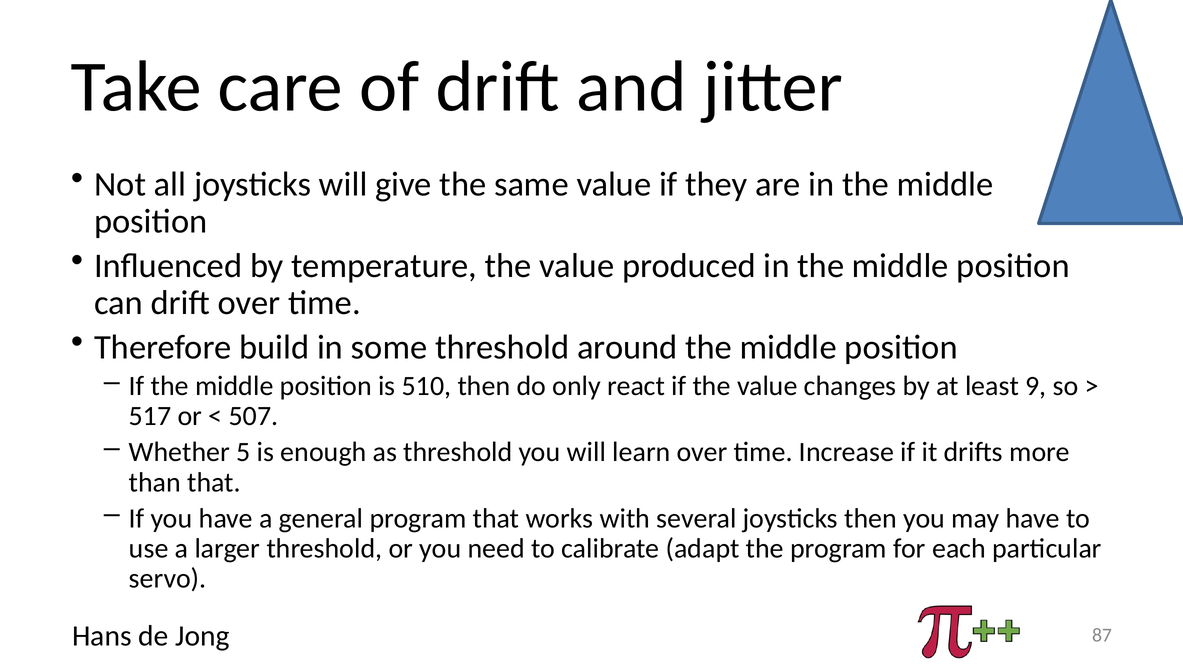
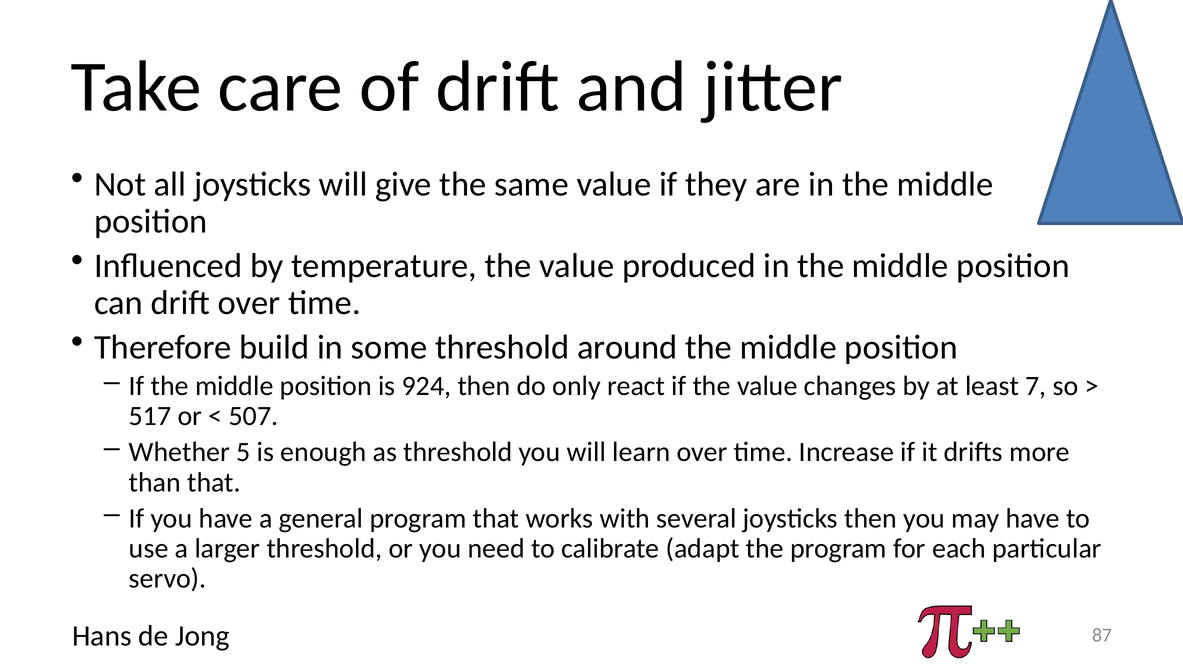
510: 510 -> 924 (427, 386)
9: 9 -> 7 (1036, 386)
